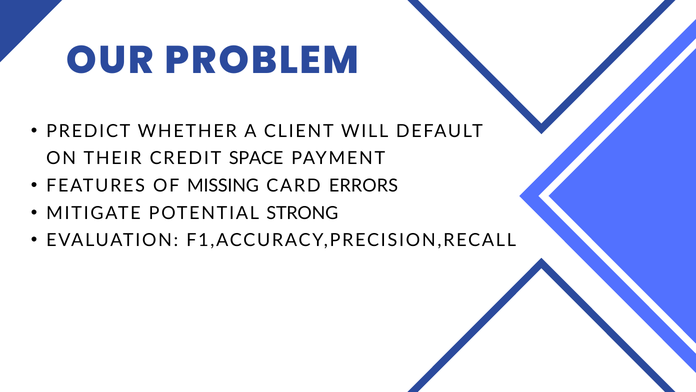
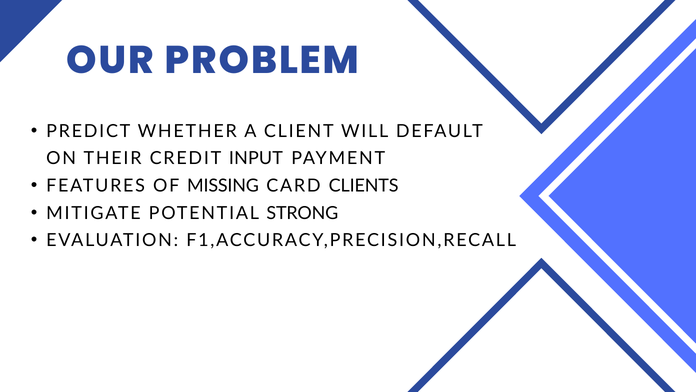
SPACE: SPACE -> INPUT (256, 158)
ERRORS: ERRORS -> CLIENTS (364, 186)
